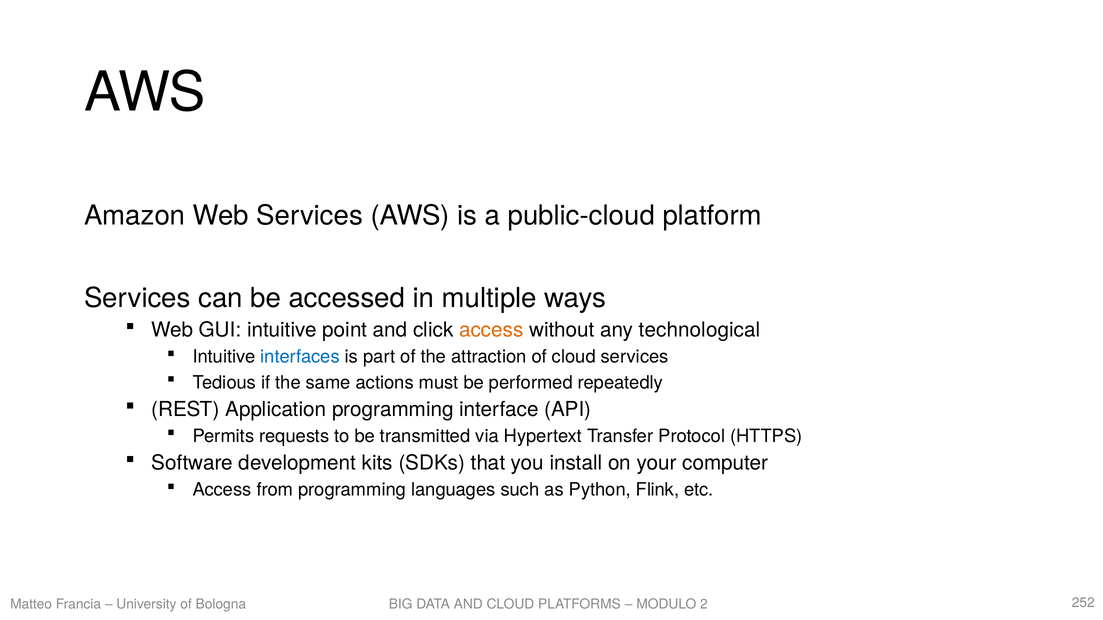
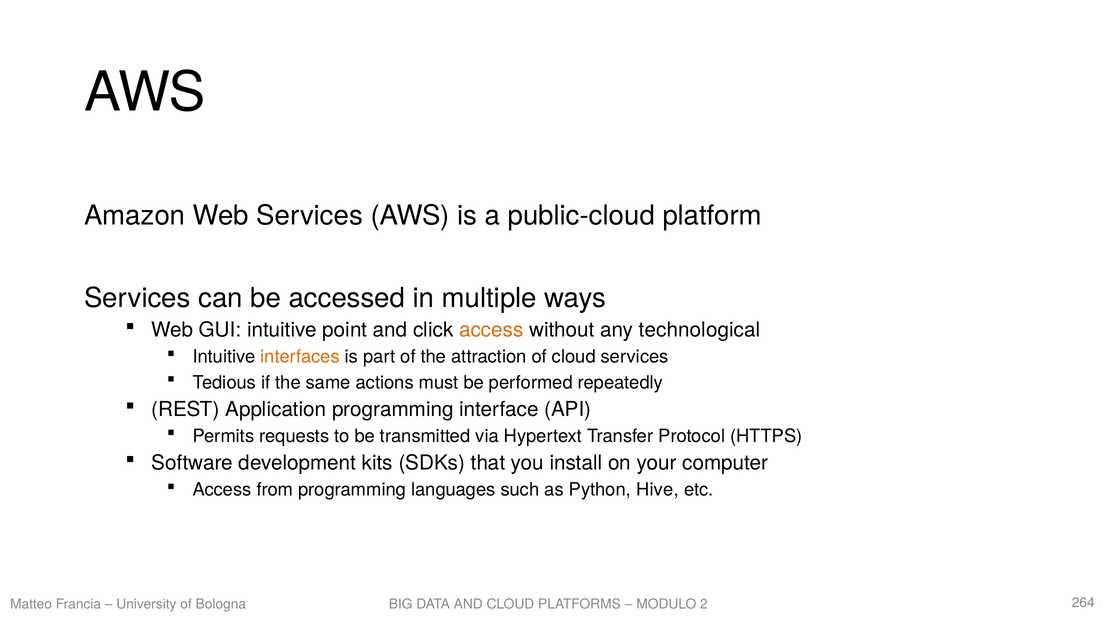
interfaces colour: blue -> orange (300, 357)
Flink: Flink -> Hive (657, 490)
252: 252 -> 264 (1083, 603)
